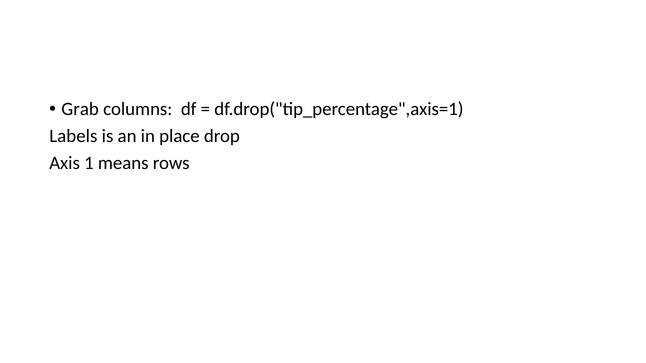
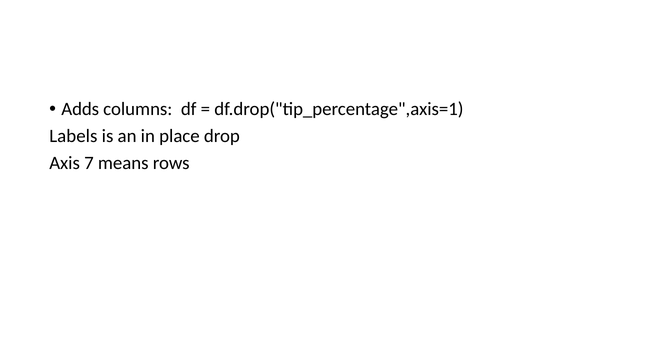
Grab: Grab -> Adds (80, 109)
1: 1 -> 7 (89, 163)
